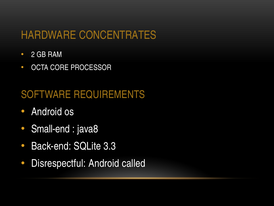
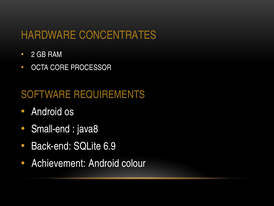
3.3: 3.3 -> 6.9 (110, 146)
Disrespectful: Disrespectful -> Achievement (59, 163)
called: called -> colour (134, 163)
